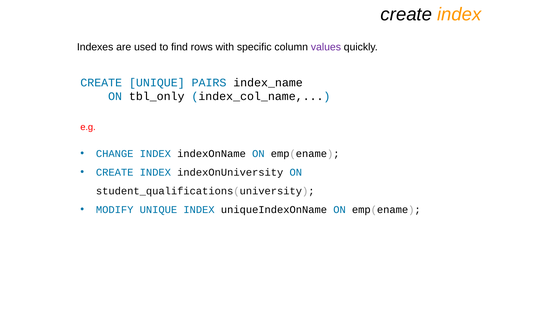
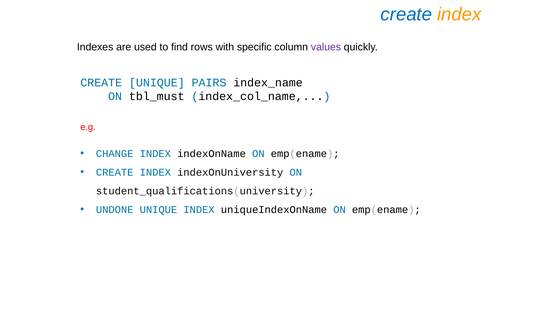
create colour: black -> blue (406, 14)
tbl_only: tbl_only -> tbl_must (157, 97)
MODIFY: MODIFY -> UNDONE (115, 210)
